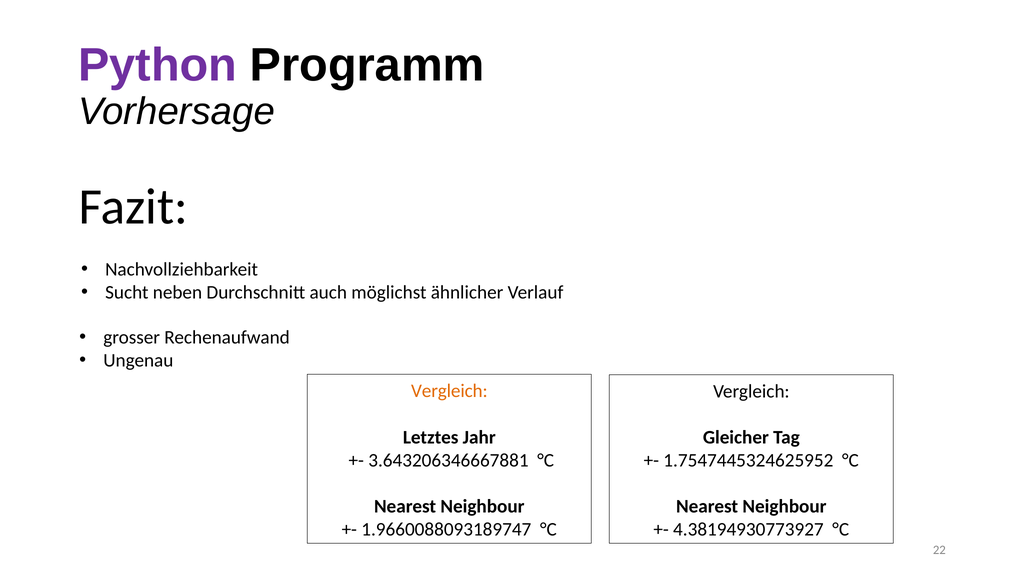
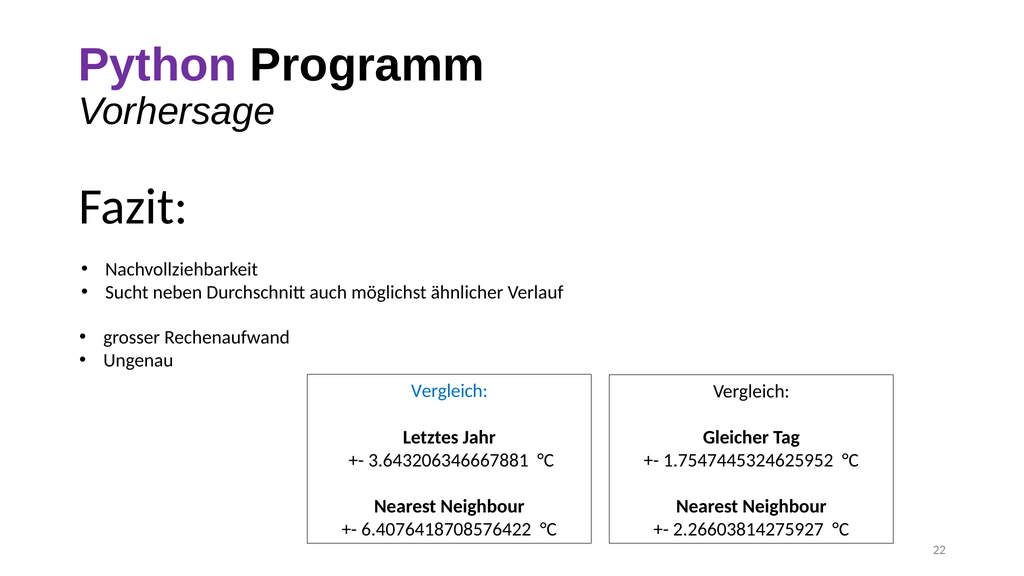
Vergleich colour: orange -> blue (449, 391)
1.9660088093189747: 1.9660088093189747 -> 6.4076418708576422 (446, 529)
4.38194930773927: 4.38194930773927 -> 2.26603814275927 (748, 530)
